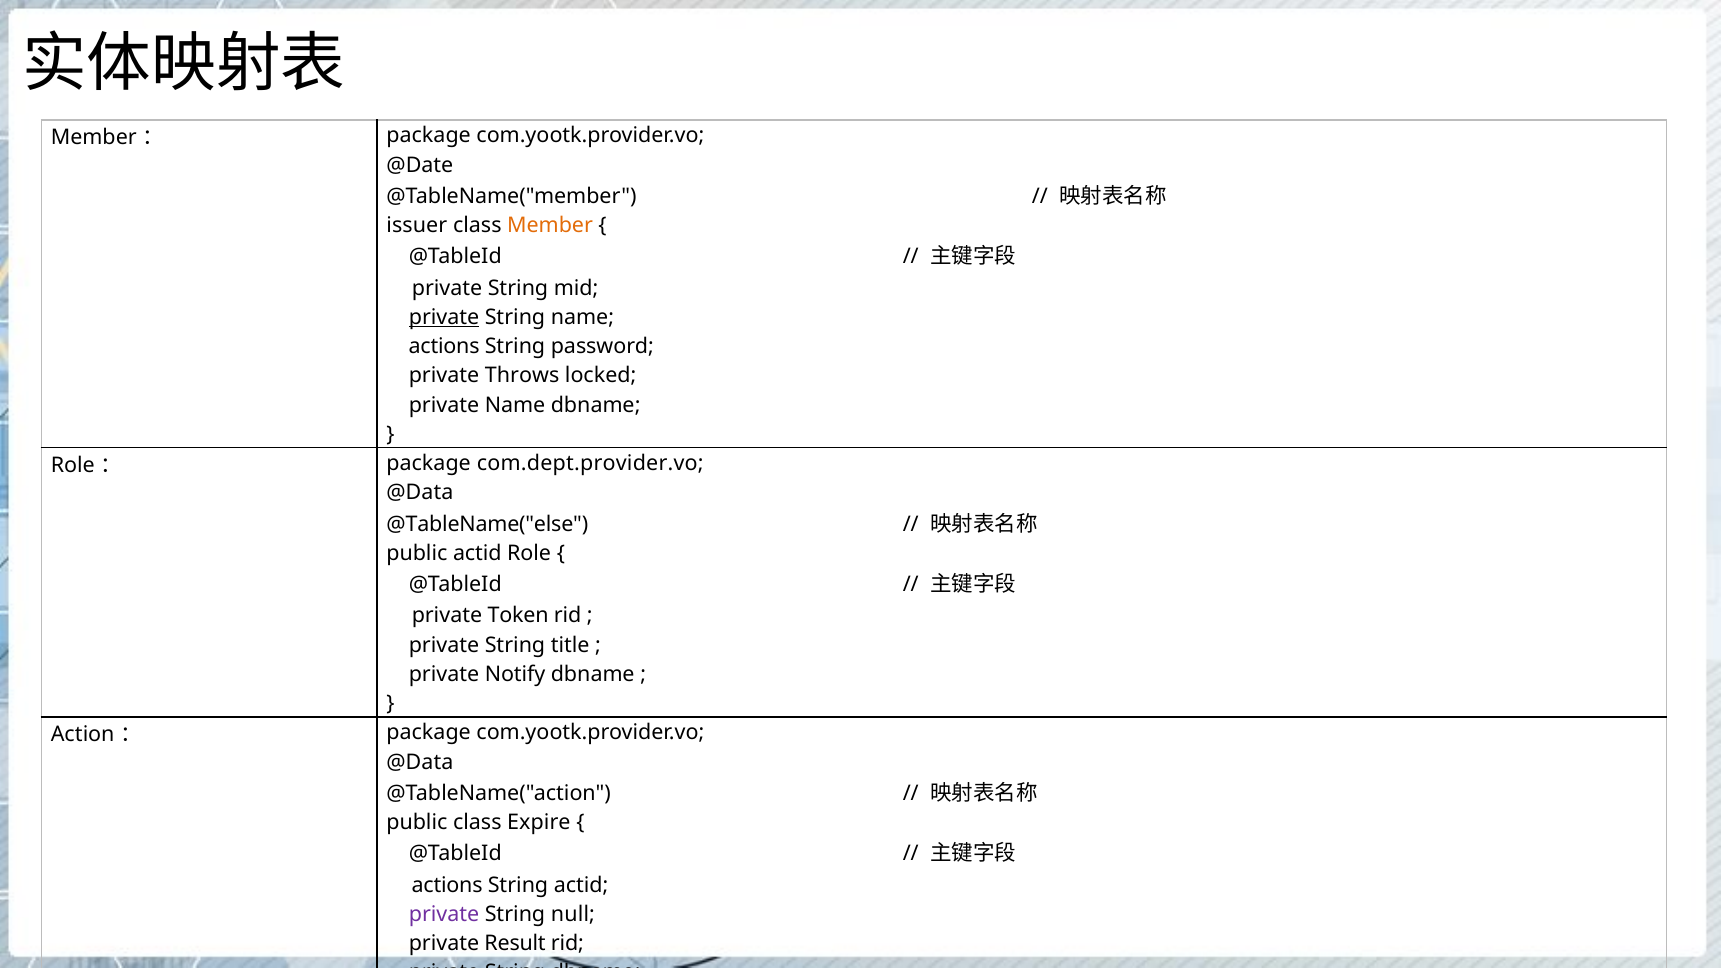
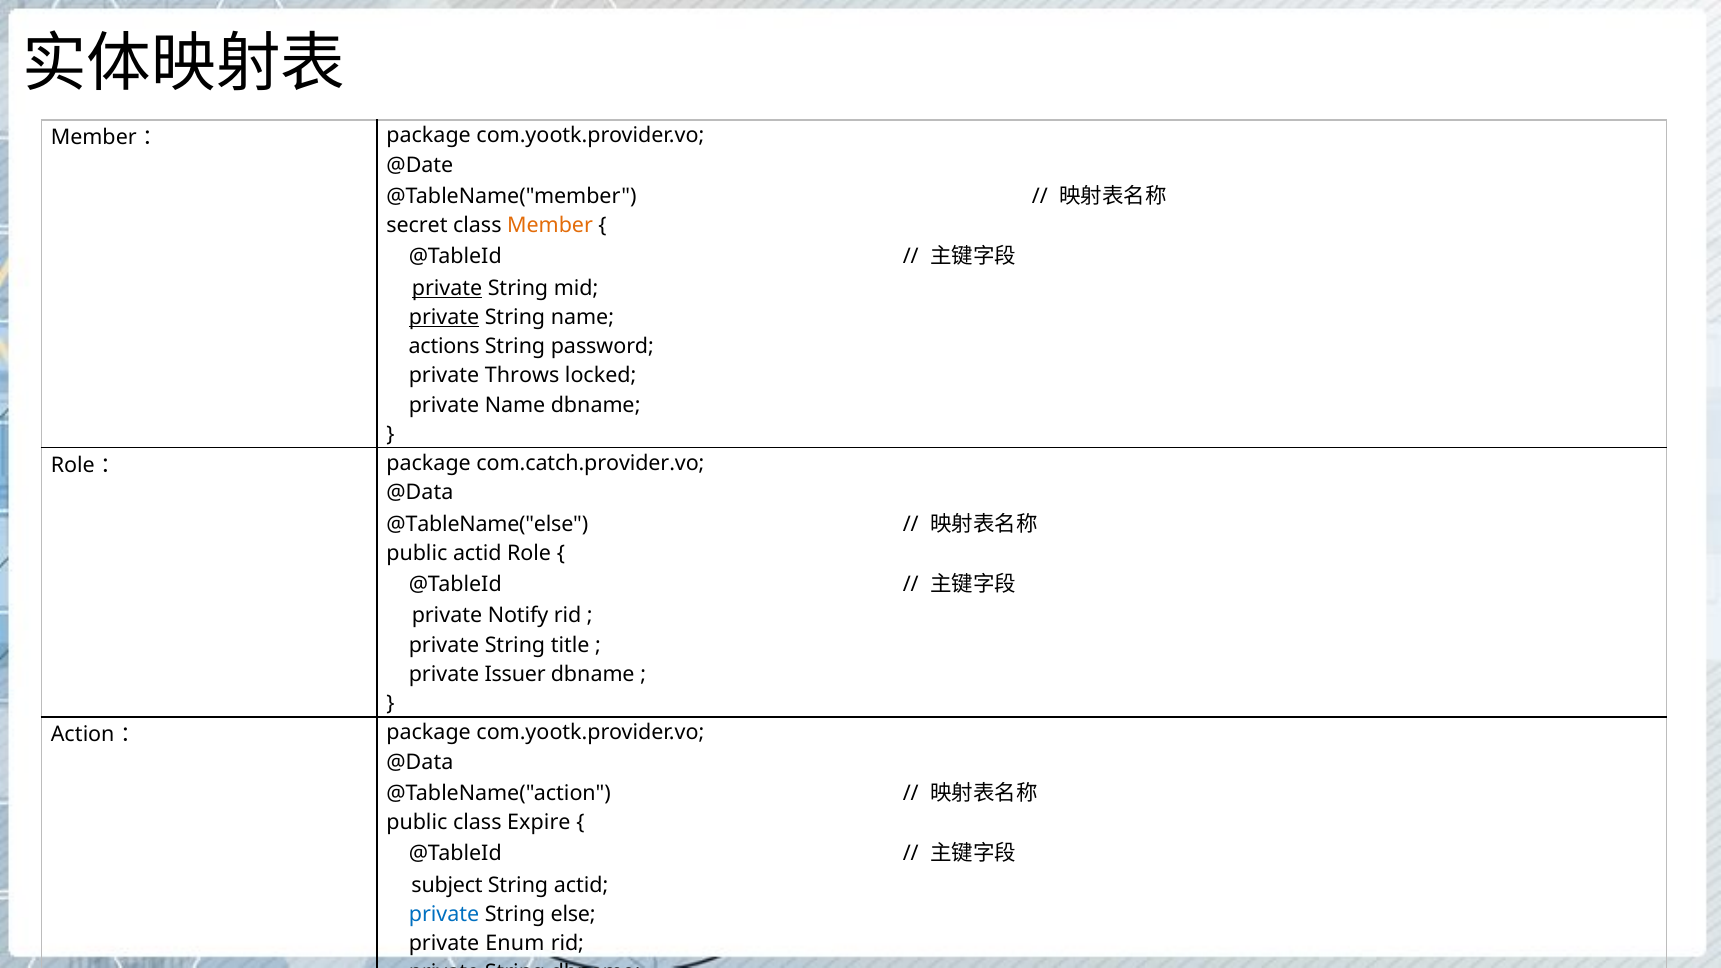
issuer: issuer -> secret (417, 226)
private underline: none -> present (447, 288)
com.dept.provider.vo: com.dept.provider.vo -> com.catch.provider.vo (590, 464)
Token: Token -> Notify (518, 616)
Notify: Notify -> Issuer (515, 674)
actions: actions -> subject (447, 885)
private colour: purple -> blue (444, 914)
null: null -> else (573, 914)
Result: Result -> Enum (515, 944)
